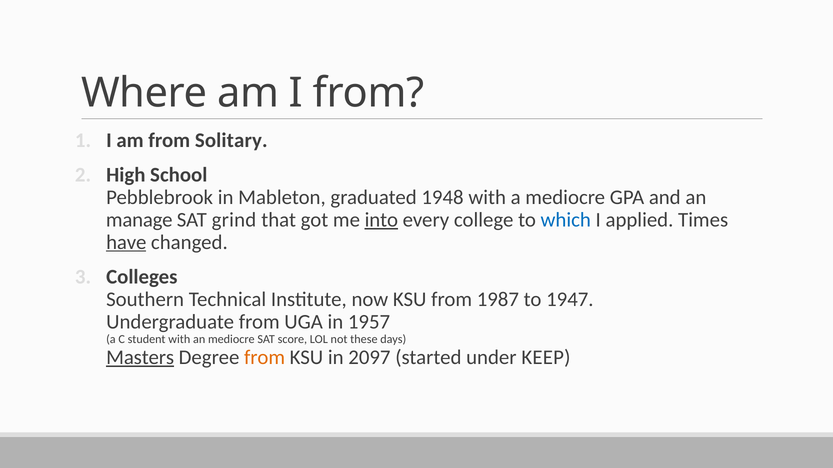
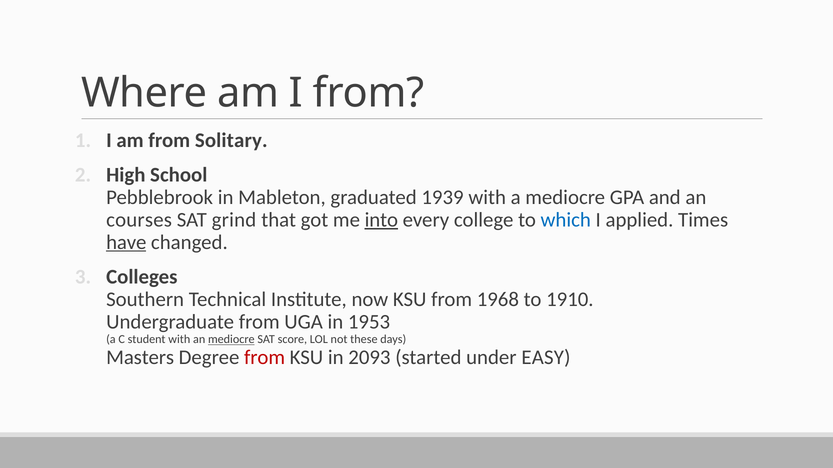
1948: 1948 -> 1939 (443, 197)
manage: manage -> courses (139, 220)
1987: 1987 -> 1968 (498, 300)
1947: 1947 -> 1910 (570, 300)
1957: 1957 -> 1953 (369, 322)
mediocre underline: none -> present (231, 340)
Masters underline: present -> none (140, 358)
from colour: orange -> red (265, 358)
2097: 2097 -> 2093 (369, 358)
KEEP: KEEP -> EASY (546, 358)
